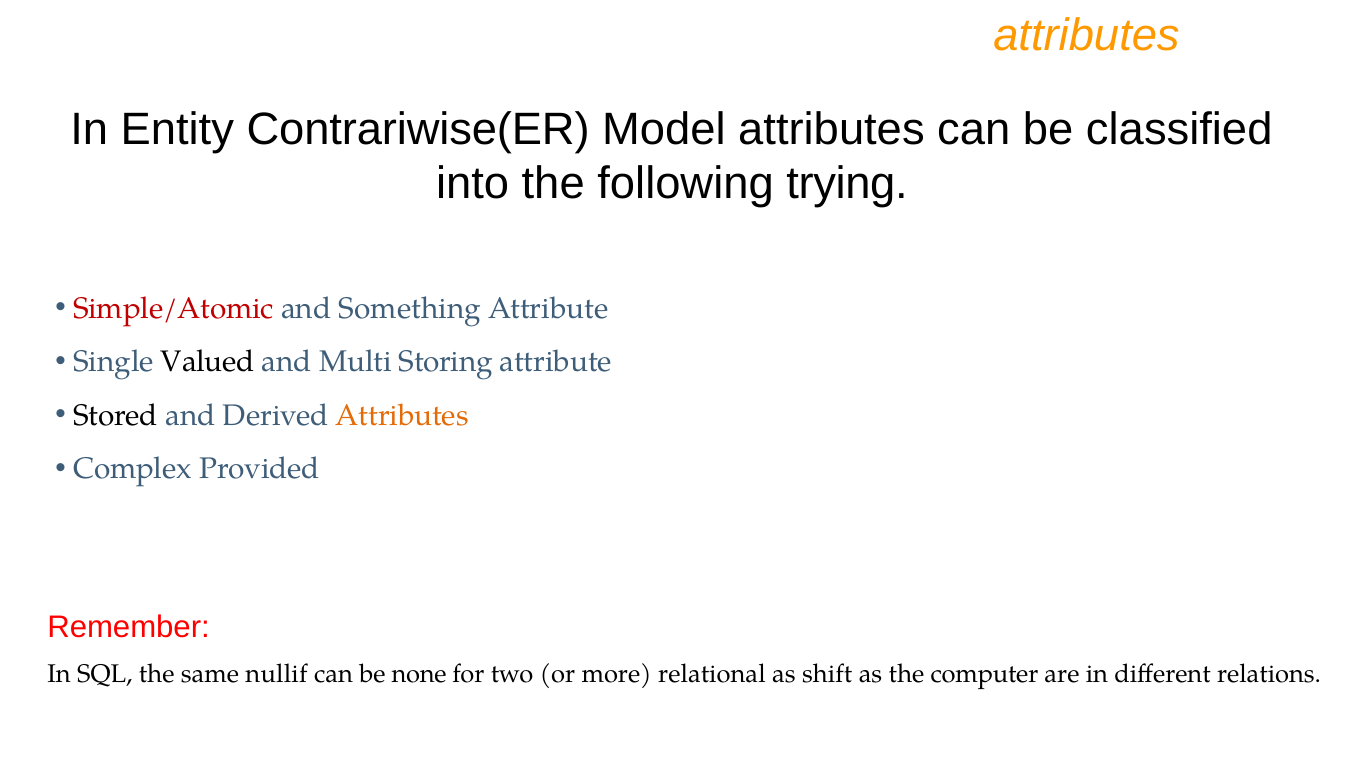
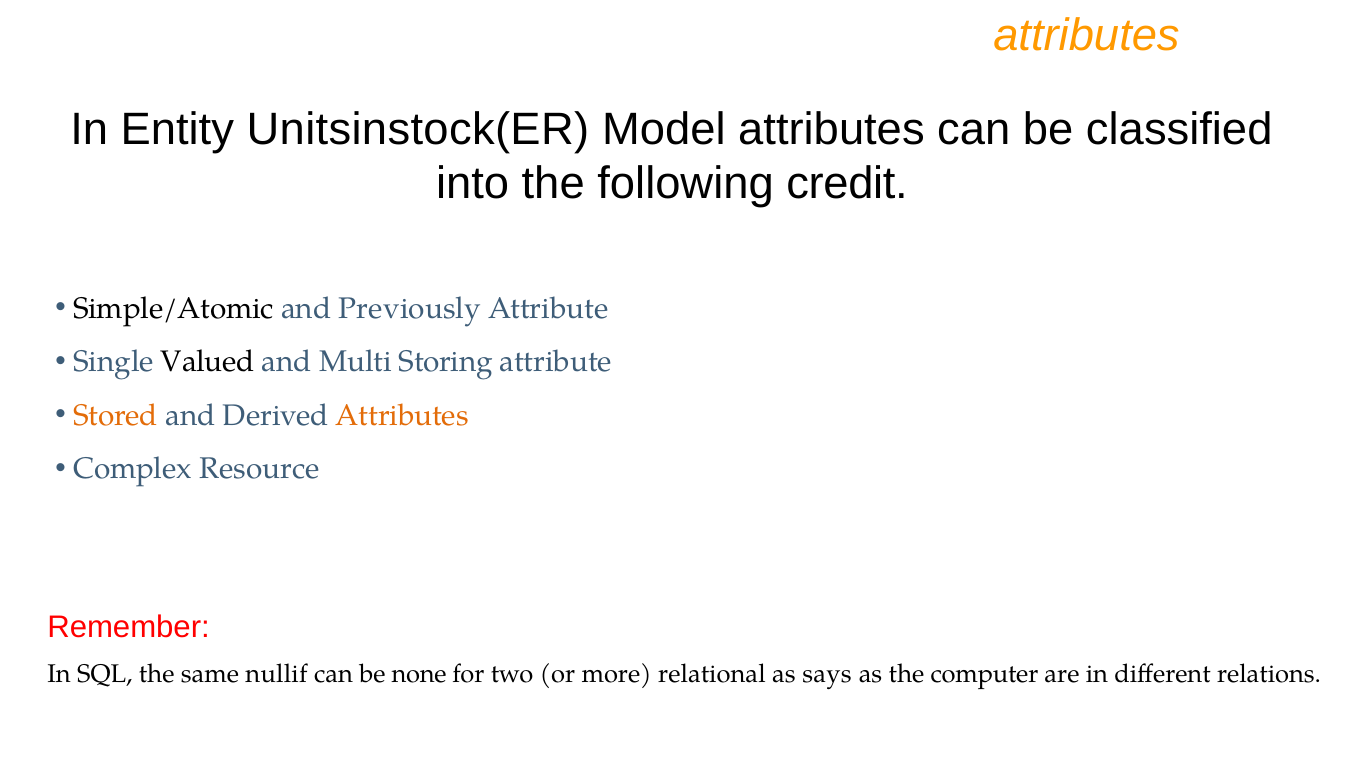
Contrariwise(ER: Contrariwise(ER -> Unitsinstock(ER (418, 129)
trying: trying -> credit (847, 184)
Simple/Atomic colour: red -> black (173, 309)
Something: Something -> Previously (410, 309)
Stored colour: black -> orange (116, 416)
Provided: Provided -> Resource (260, 469)
shift: shift -> says (827, 674)
